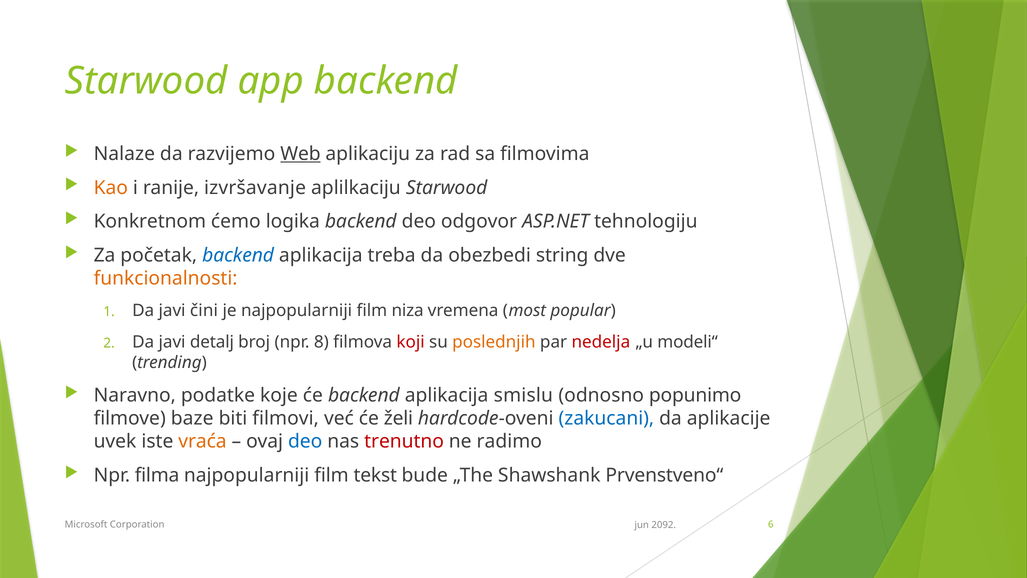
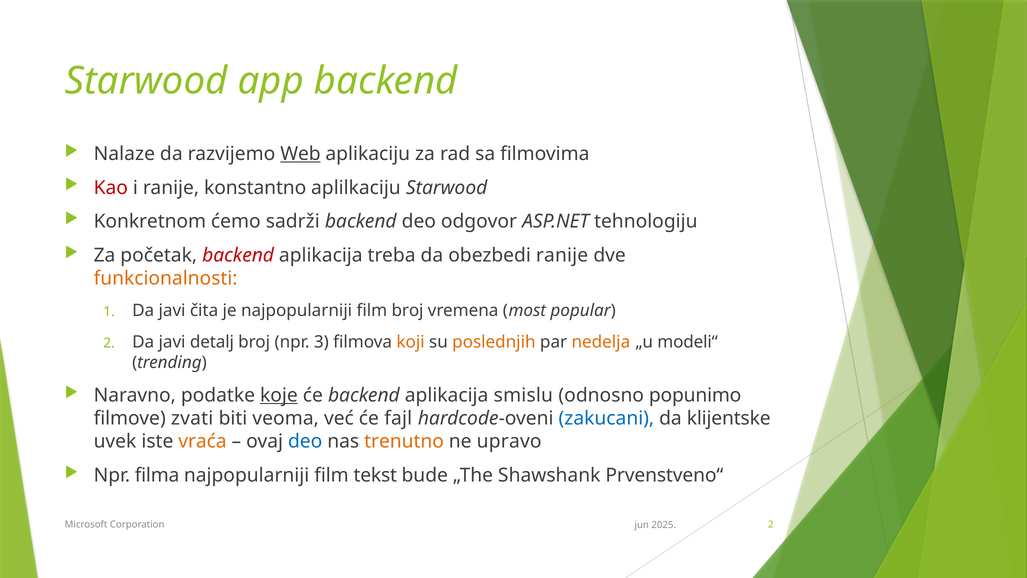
Kao colour: orange -> red (111, 188)
izvršavanje: izvršavanje -> konstantno (255, 188)
logika: logika -> sadrži (293, 221)
backend colour: blue -> red (238, 255)
obezbedi string: string -> ranije (562, 255)
čini: čini -> čita (204, 311)
film niza: niza -> broj (408, 311)
8: 8 -> 3 (321, 342)
koji colour: red -> orange (411, 342)
nedelja colour: red -> orange (601, 342)
koje underline: none -> present (279, 395)
baze: baze -> zvati (192, 418)
filmovi: filmovi -> veoma (286, 418)
želi: želi -> fajl (398, 418)
aplikacije: aplikacije -> klijentske (729, 418)
trenutno colour: red -> orange (404, 441)
radimo: radimo -> upravo (509, 441)
Corporation 6: 6 -> 2 (771, 524)
2092: 2092 -> 2025 (664, 525)
